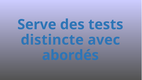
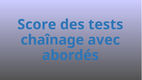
Serve: Serve -> Score (37, 25)
distincte: distincte -> chaînage (52, 40)
